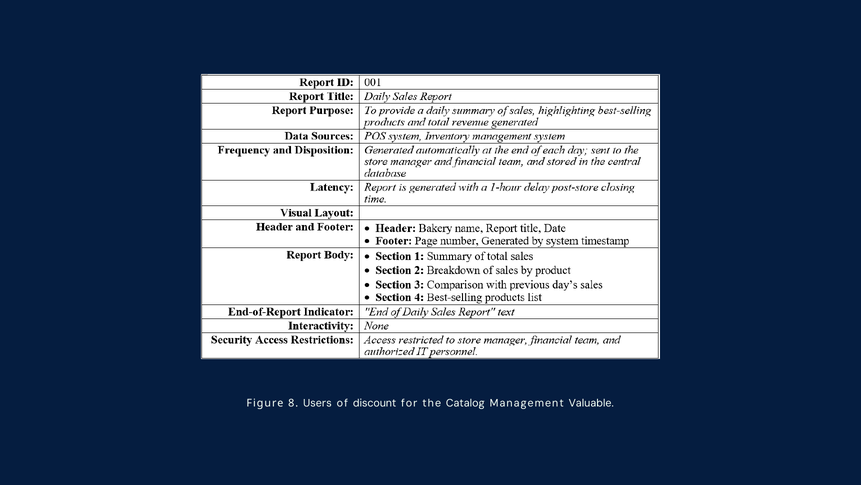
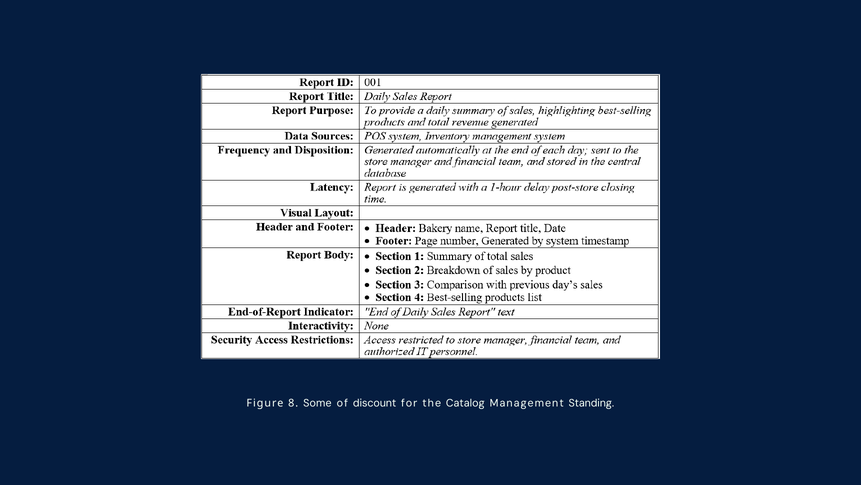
Users: Users -> Some (317, 403)
Valuable: Valuable -> Standing (591, 403)
